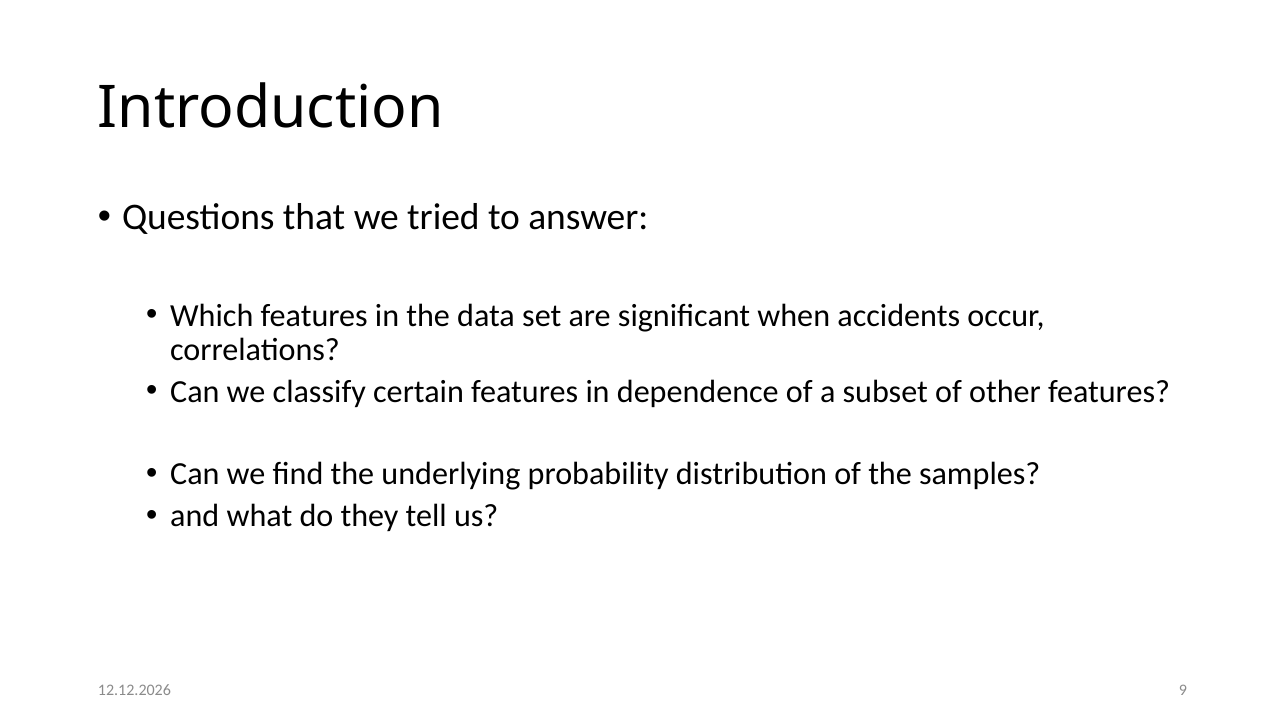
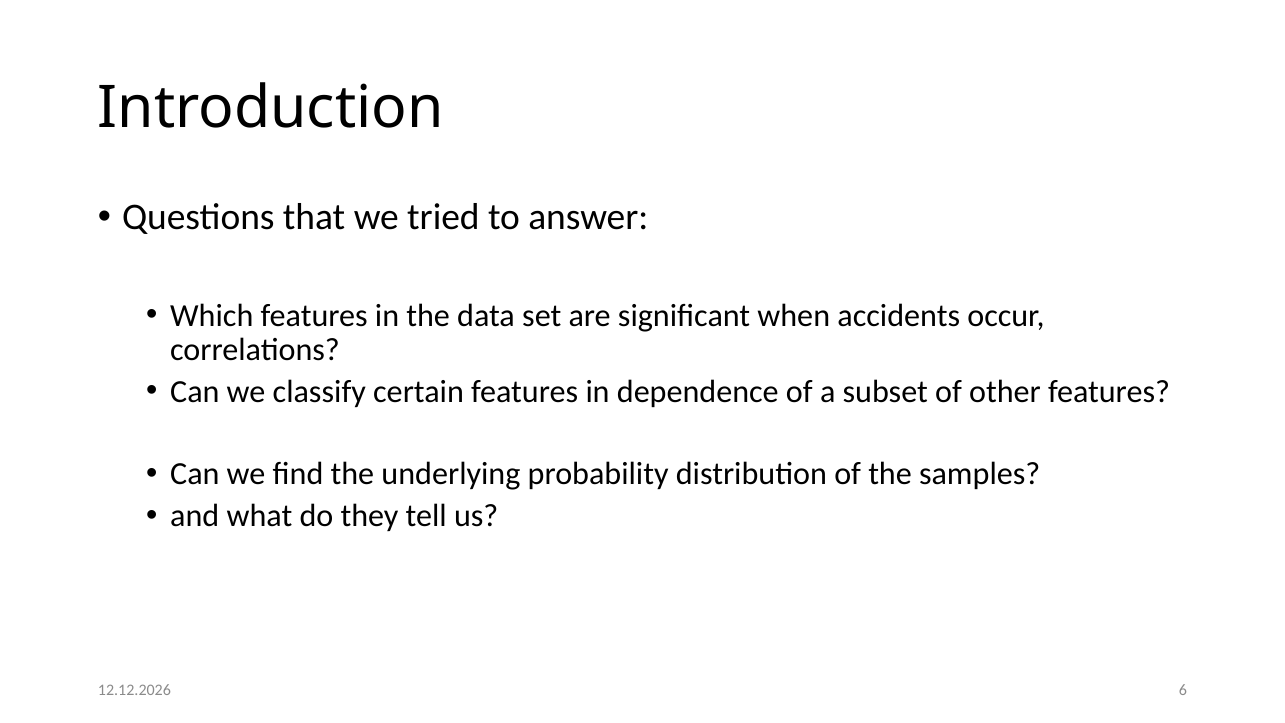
9: 9 -> 6 (1183, 690)
